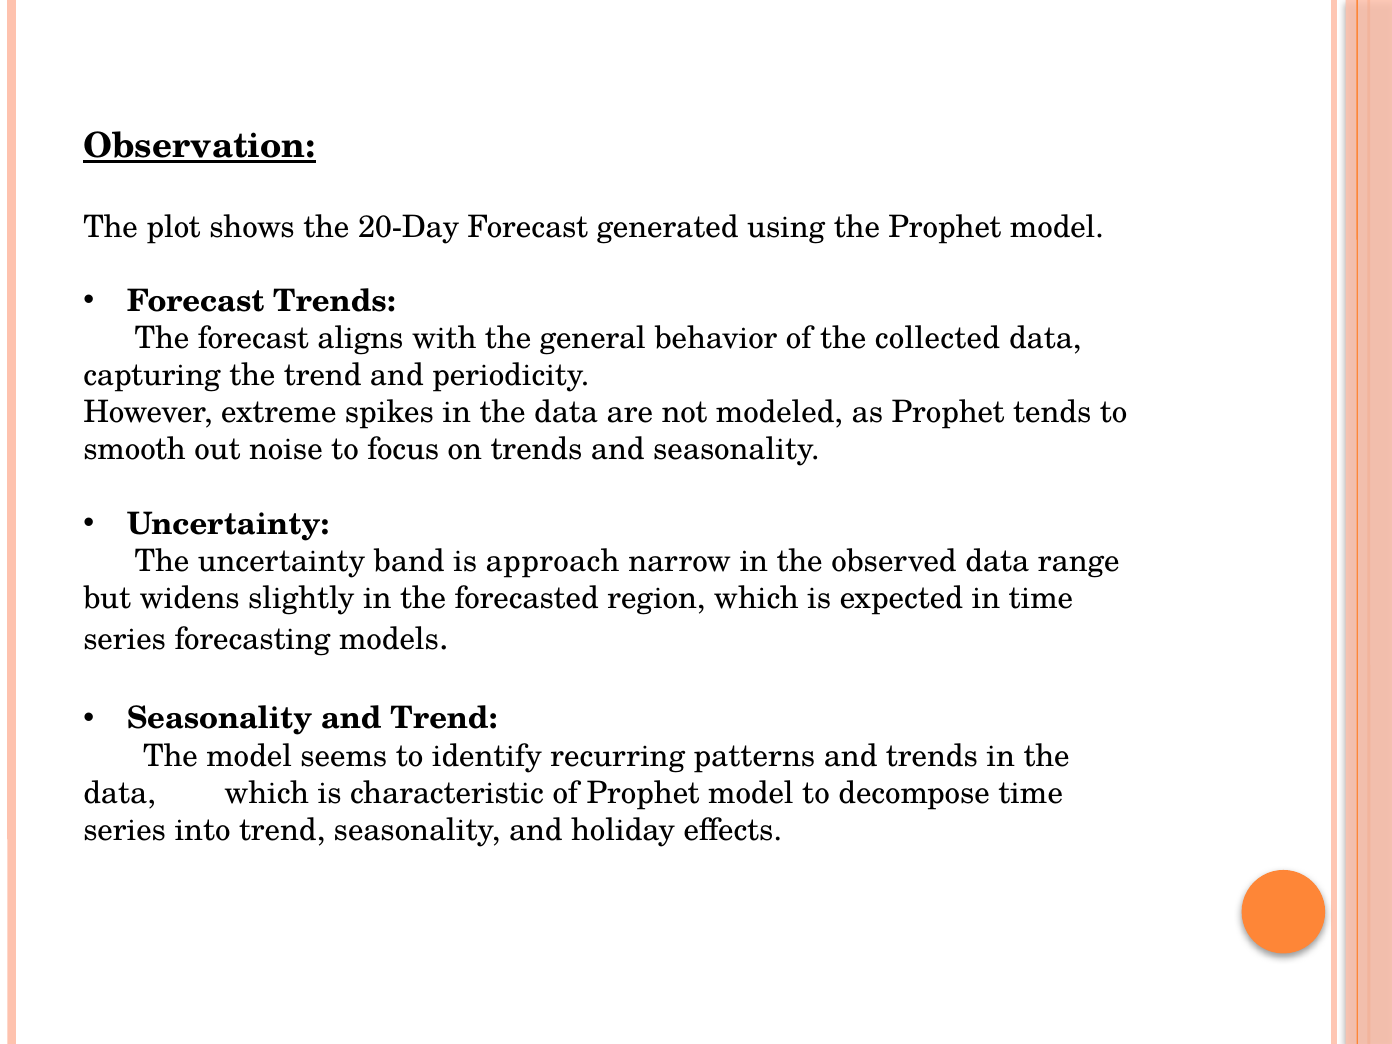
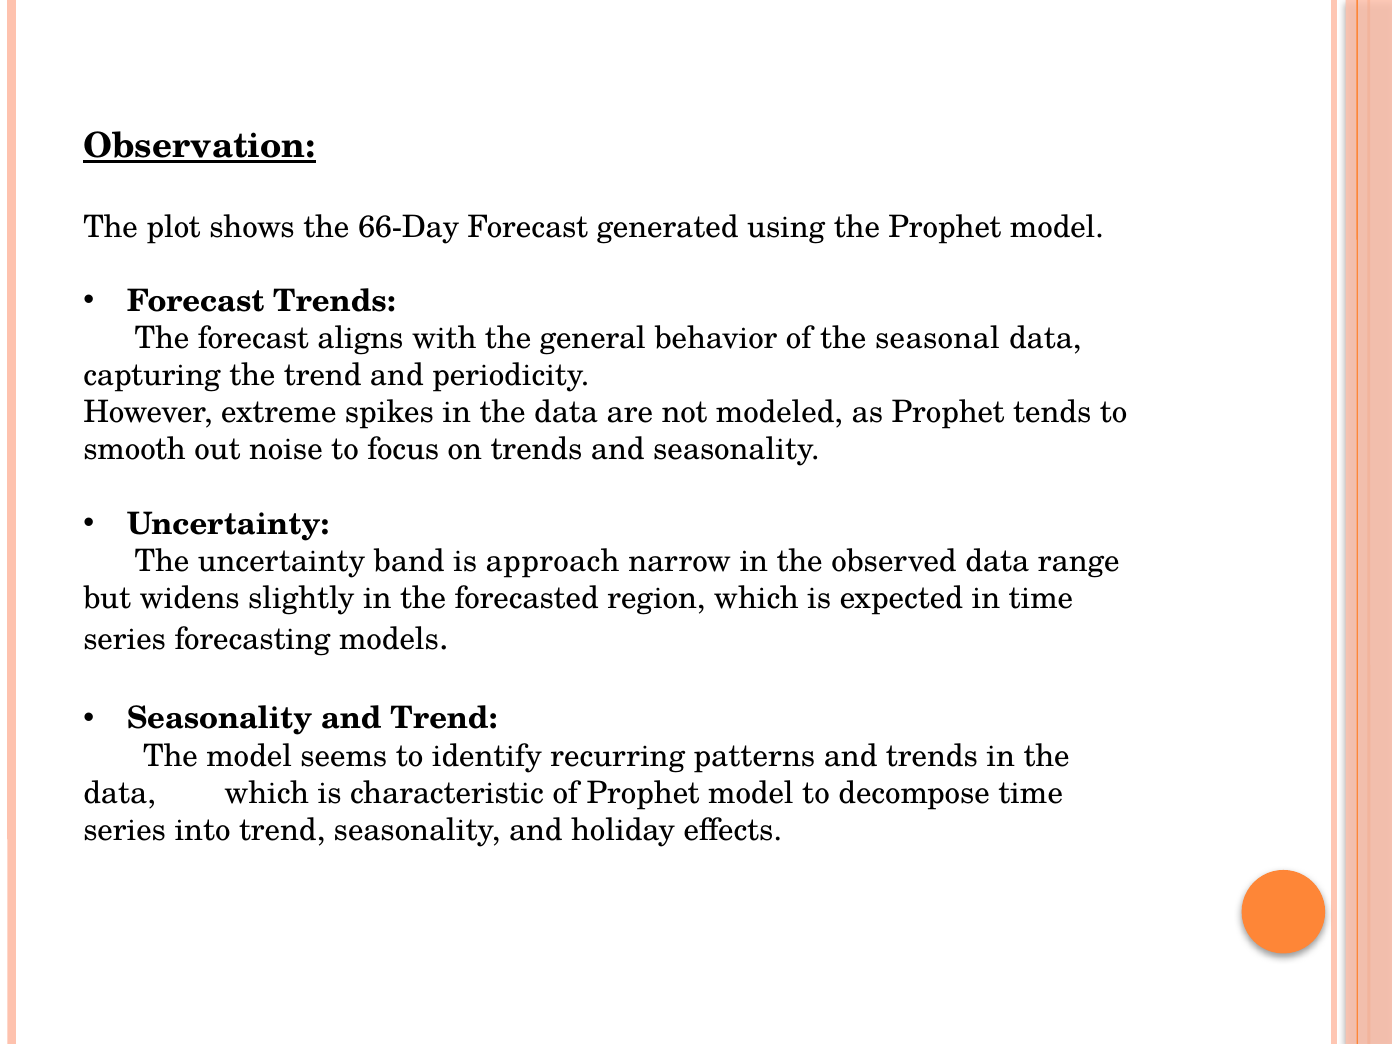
20-Day: 20-Day -> 66-Day (409, 227)
collected: collected -> seasonal (937, 338)
